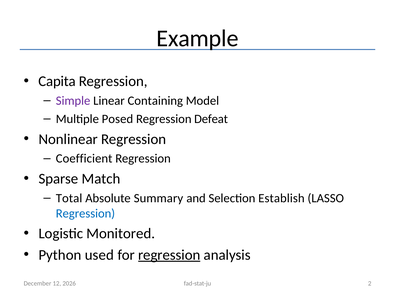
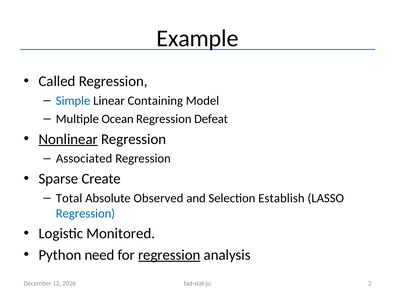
Capita: Capita -> Called (57, 81)
Simple colour: purple -> blue (73, 100)
Posed: Posed -> Ocean (118, 119)
Nonlinear underline: none -> present (68, 139)
Coefficient: Coefficient -> Associated (84, 158)
Match: Match -> Create (101, 178)
Summary: Summary -> Observed (158, 198)
used: used -> need (100, 254)
